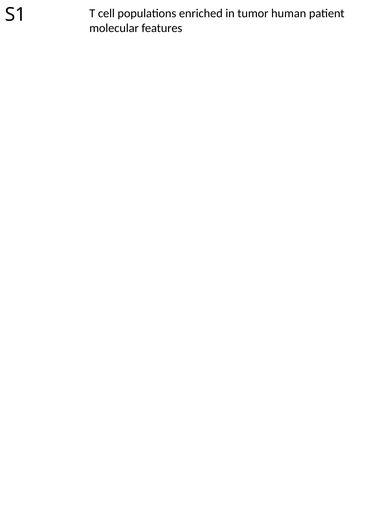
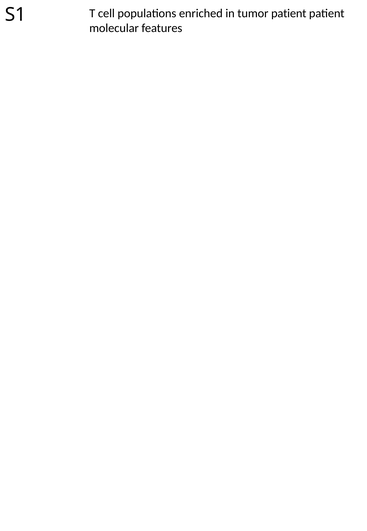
tumor human: human -> patient (289, 13)
